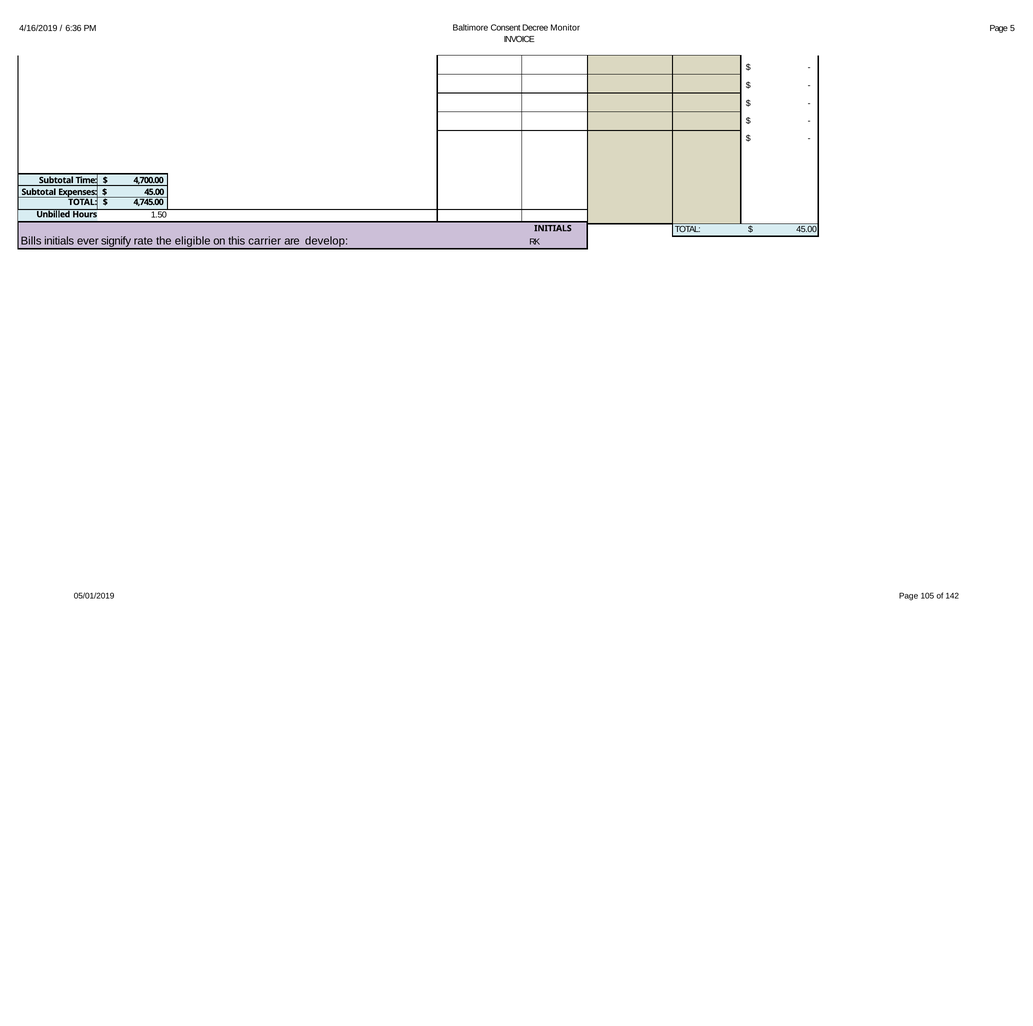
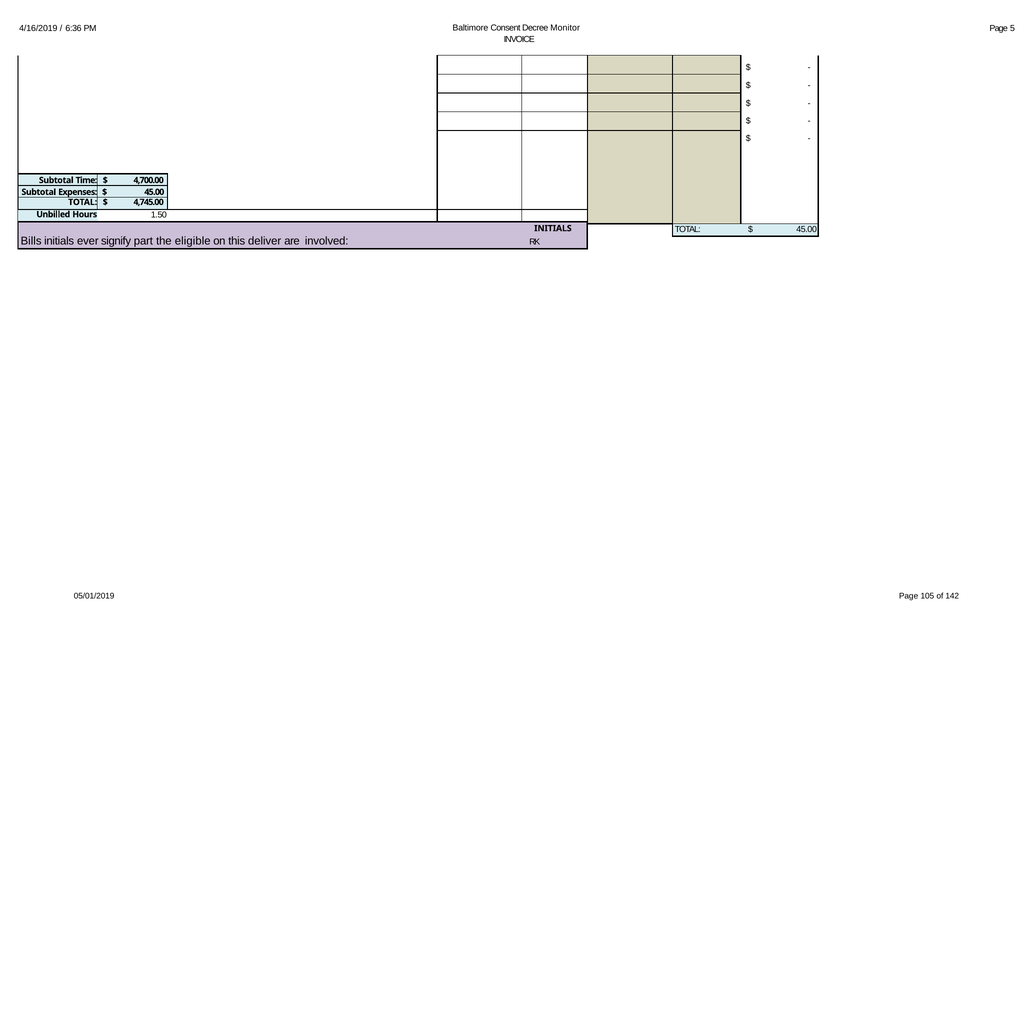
rate: rate -> part (143, 241)
carrier: carrier -> deliver (265, 241)
develop: develop -> involved (327, 241)
